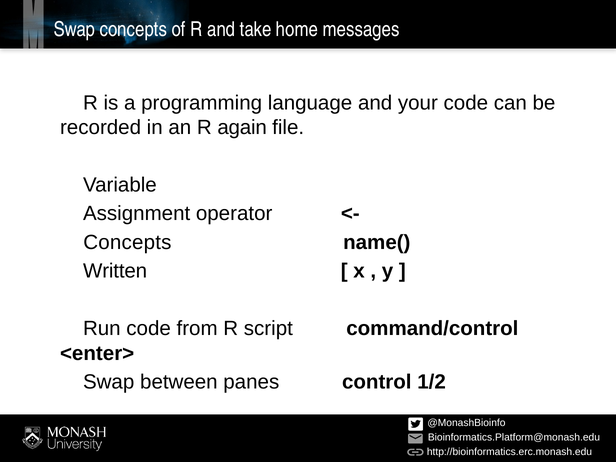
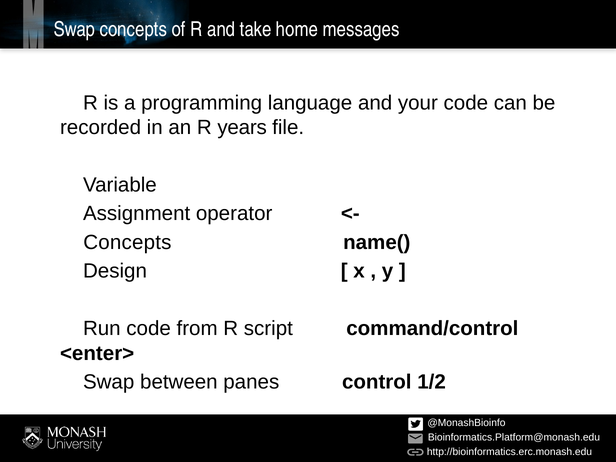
again: again -> years (242, 128)
Written: Written -> Design (115, 271)
